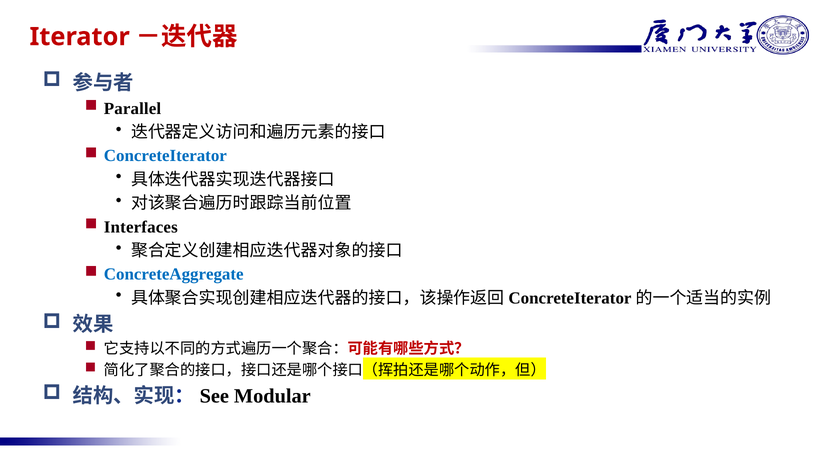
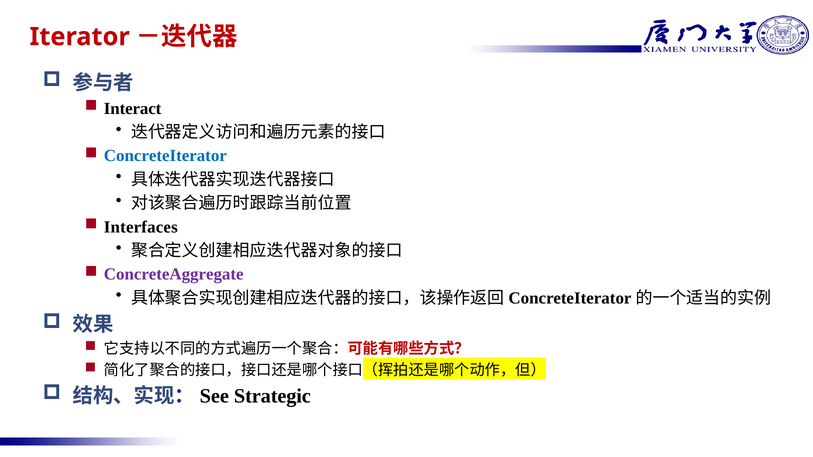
Parallel: Parallel -> Interact (133, 109)
ConcreteAggregate colour: blue -> purple (174, 275)
Modular: Modular -> Strategic (272, 396)
